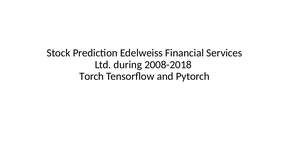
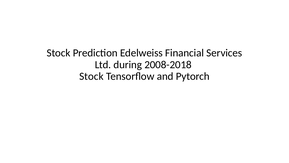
Torch: Torch -> Stock (91, 76)
